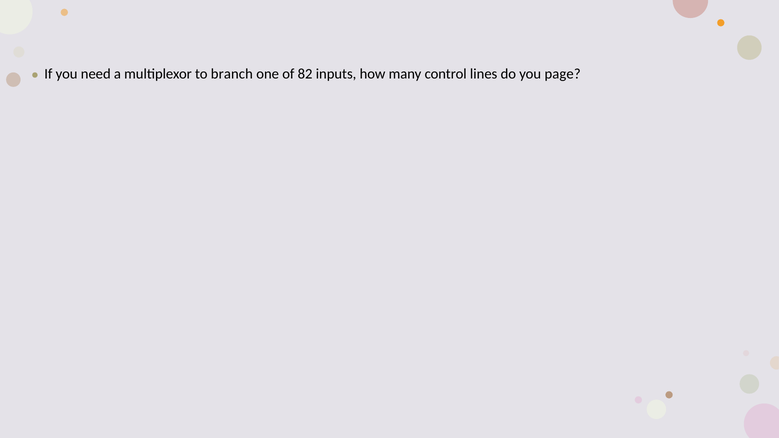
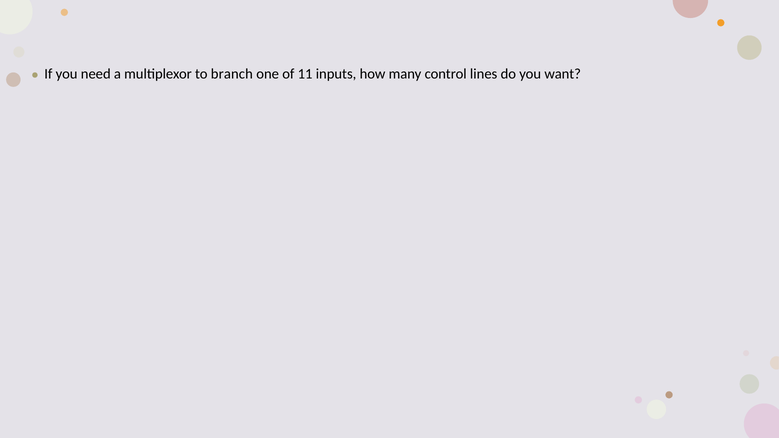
82: 82 -> 11 (305, 74)
page: page -> want (563, 74)
